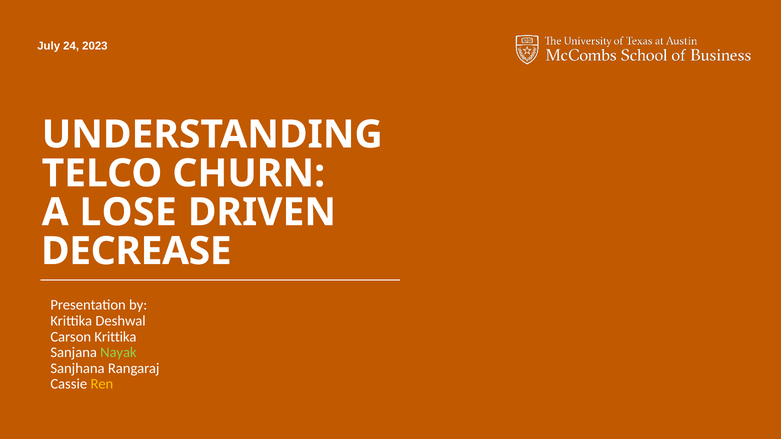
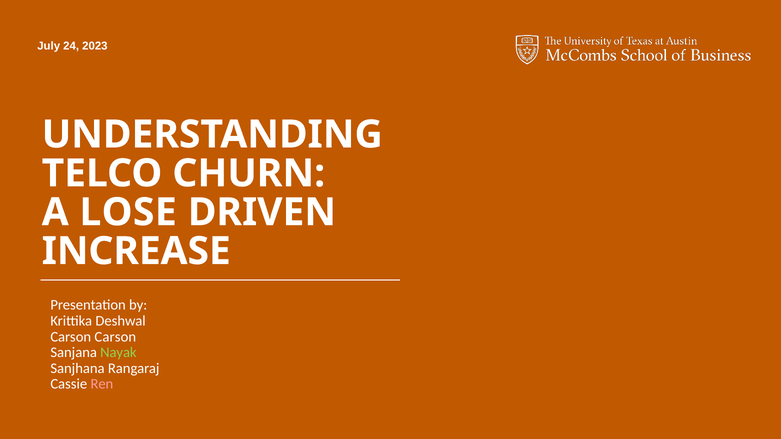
DECREASE: DECREASE -> INCREASE (136, 251)
Carson Krittika: Krittika -> Carson (115, 337)
Ren colour: yellow -> pink (102, 384)
